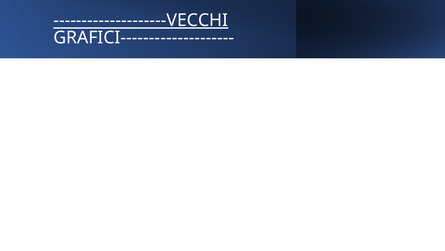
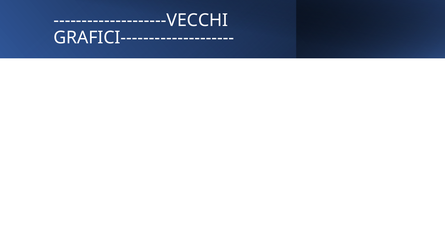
--------------------VECCHI underline: present -> none (141, 20)
